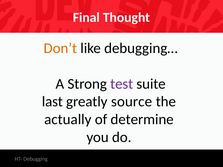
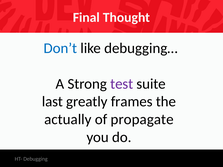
Don’t colour: orange -> blue (60, 48)
source: source -> frames (132, 102)
determine: determine -> propagate (142, 120)
